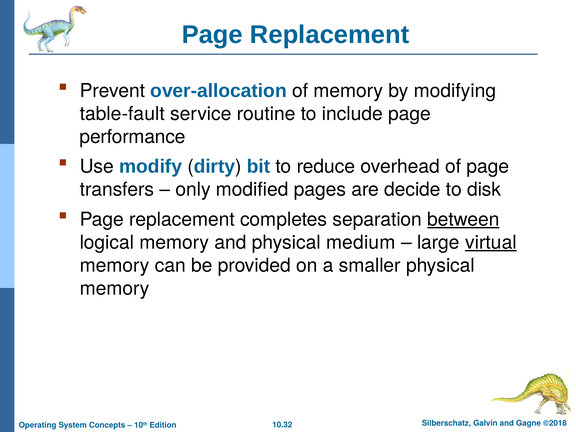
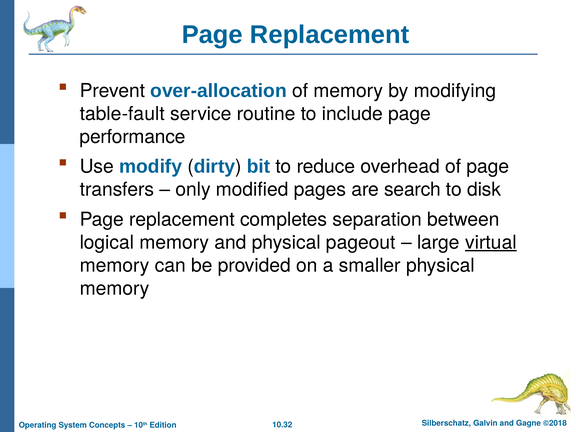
decide: decide -> search (412, 190)
between underline: present -> none (463, 219)
medium: medium -> pageout (361, 242)
